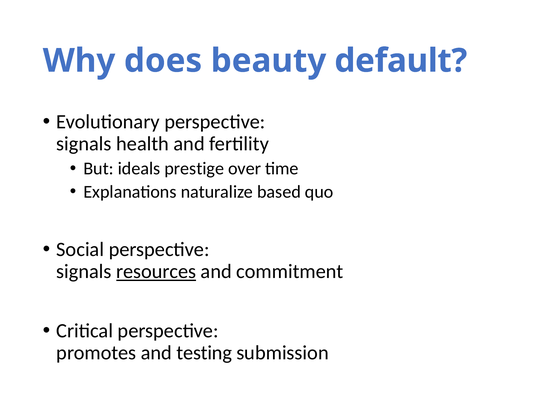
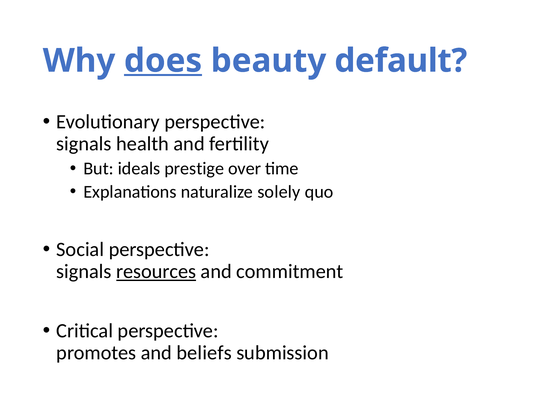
does underline: none -> present (163, 61)
based: based -> solely (279, 192)
testing: testing -> beliefs (204, 353)
